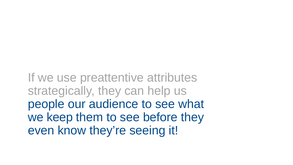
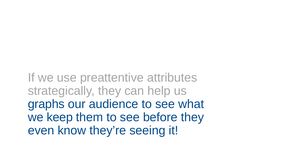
people: people -> graphs (46, 104)
